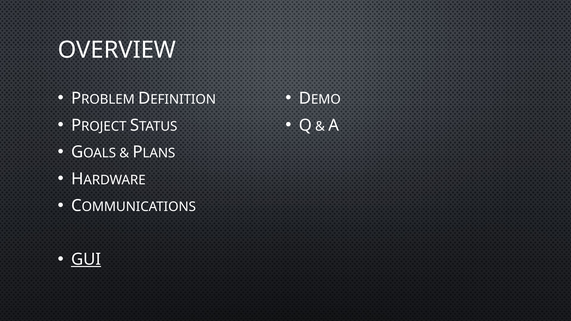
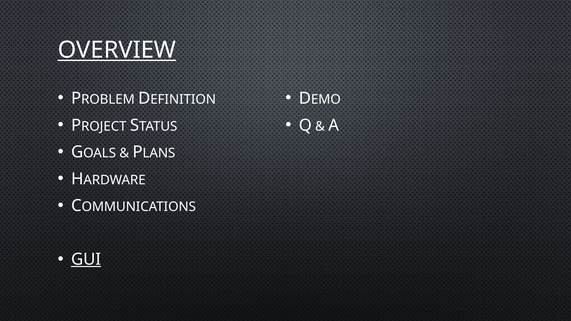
OVERVIEW underline: none -> present (117, 50)
